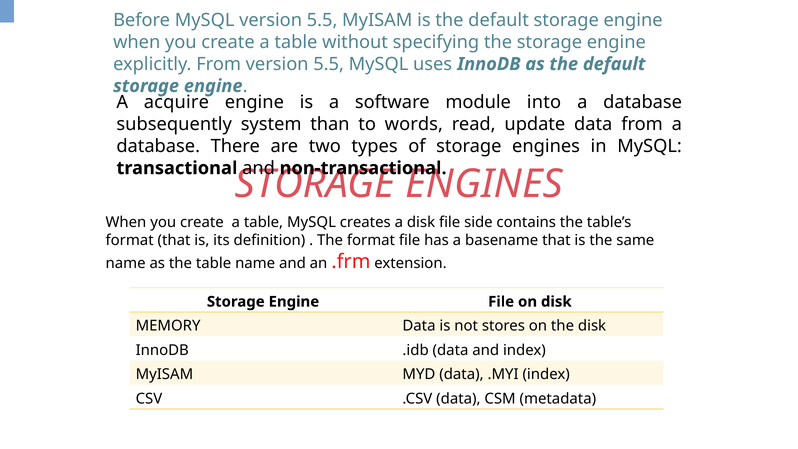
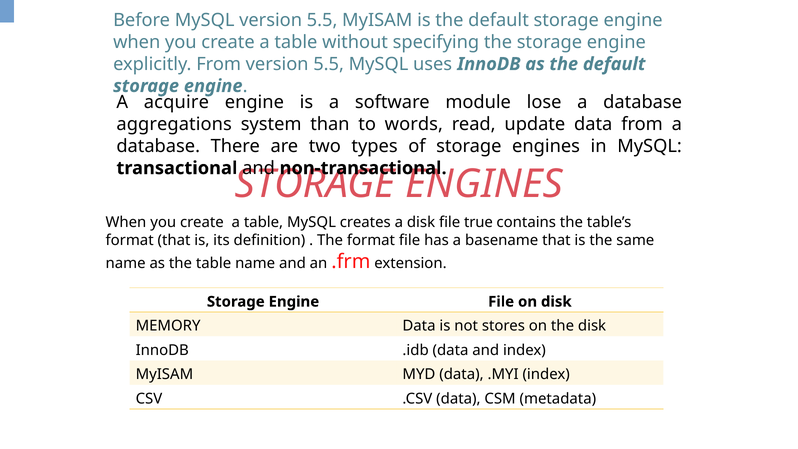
into: into -> lose (544, 102)
subsequently: subsequently -> aggregations (174, 124)
side: side -> true (478, 222)
